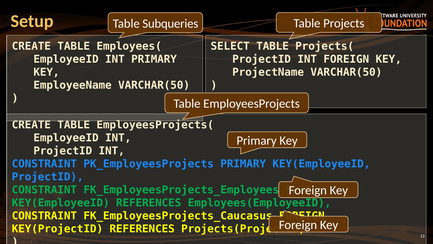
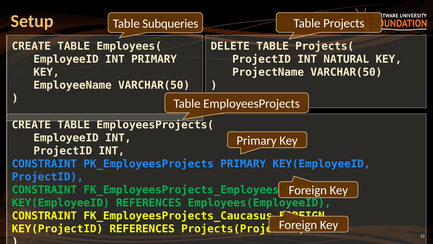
SELECT: SELECT -> DELETE (230, 46)
INT FOREIGN: FOREIGN -> NATURAL (346, 59)
